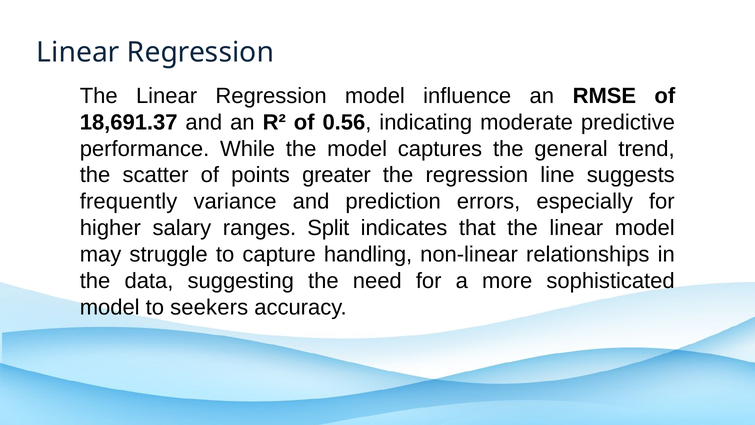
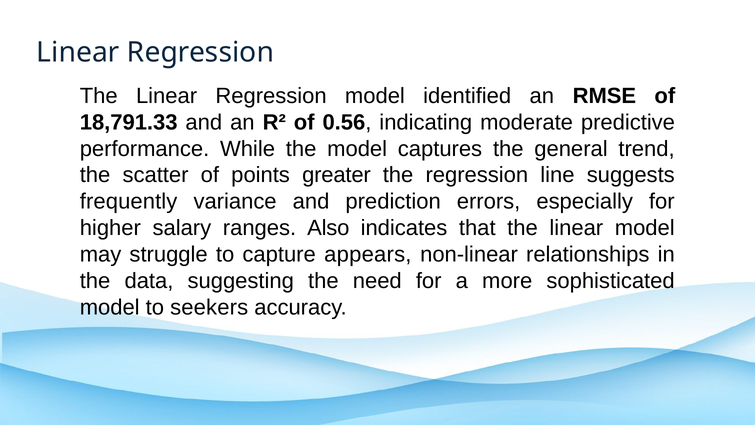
influence: influence -> identified (467, 96)
18,691.37: 18,691.37 -> 18,791.33 (129, 122)
Split: Split -> Also (328, 228)
handling: handling -> appears (368, 254)
